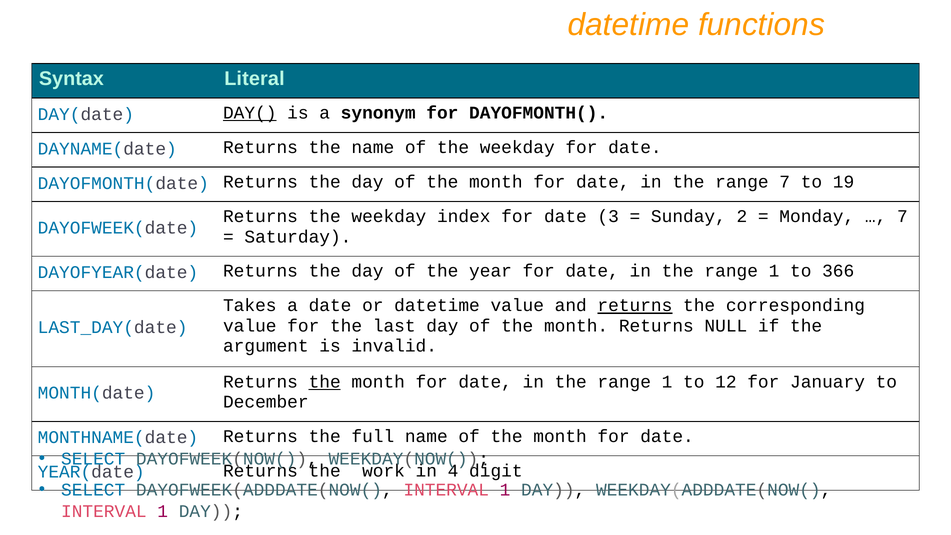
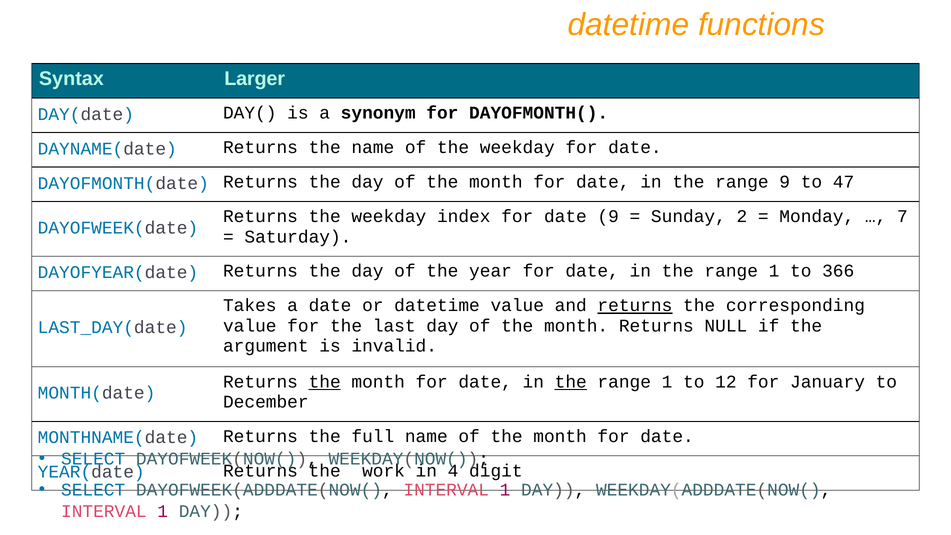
Literal: Literal -> Larger (255, 79)
DAY( underline: present -> none (250, 113)
range 7: 7 -> 9 (785, 182)
19: 19 -> 47 (844, 182)
date 3: 3 -> 9 (608, 216)
the underline: none -> present (571, 382)
